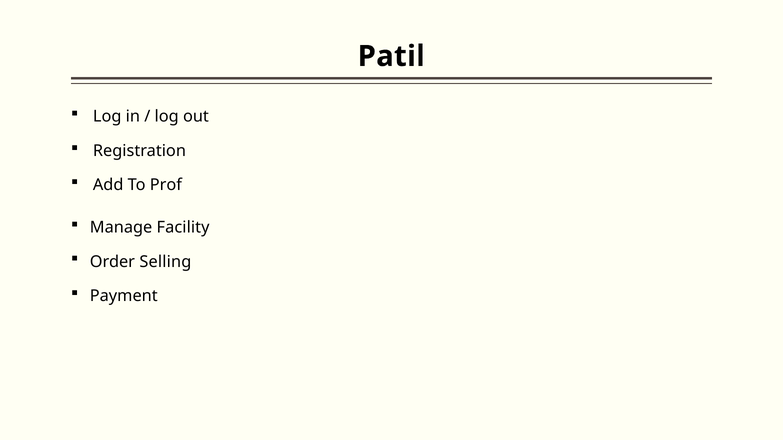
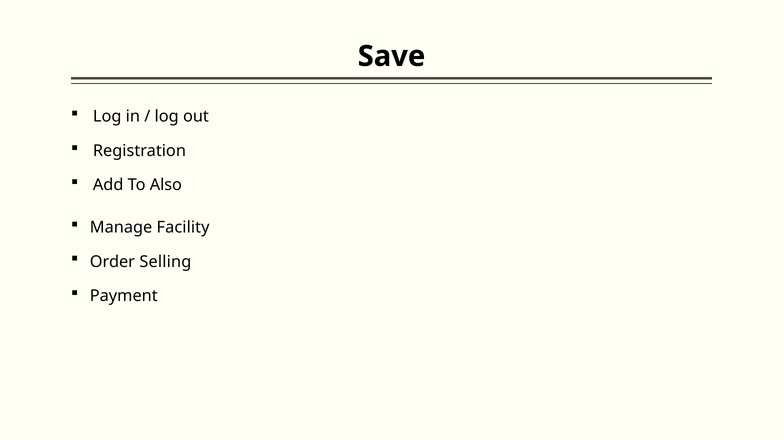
Patil: Patil -> Save (391, 56)
Prof: Prof -> Also (166, 185)
